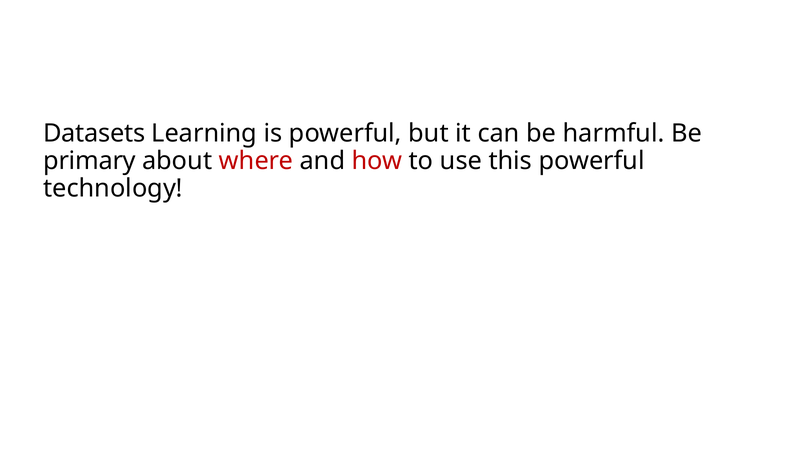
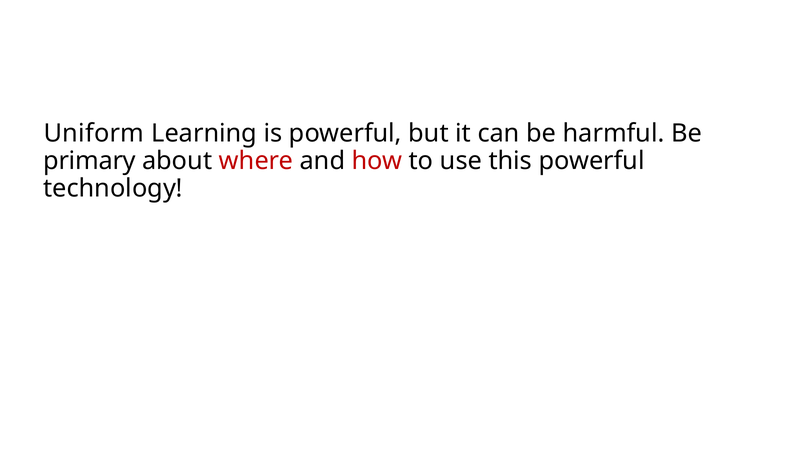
Datasets: Datasets -> Uniform (94, 133)
